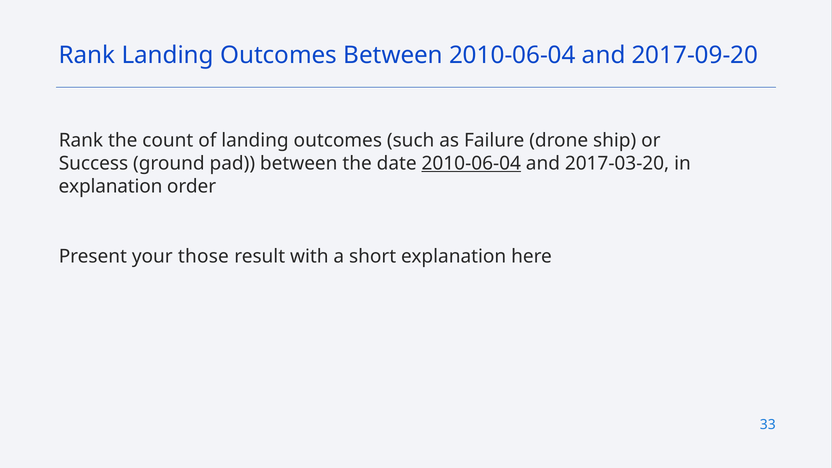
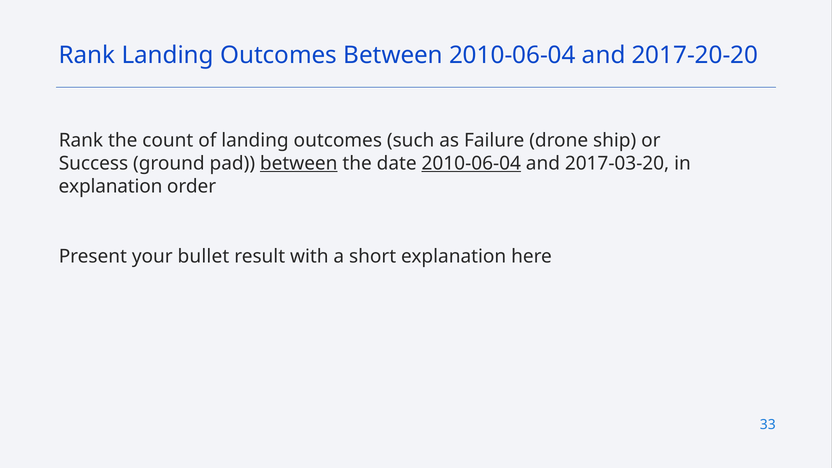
2017-09-20: 2017-09-20 -> 2017-20-20 (695, 55)
between underline: none -> present (299, 163)
those: those -> bullet (203, 256)
